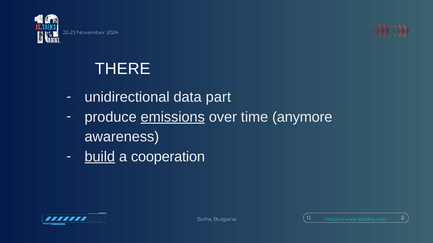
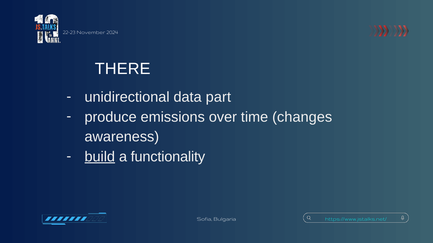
emissions underline: present -> none (173, 117)
anymore: anymore -> changes (302, 117)
cooperation: cooperation -> functionality (168, 157)
